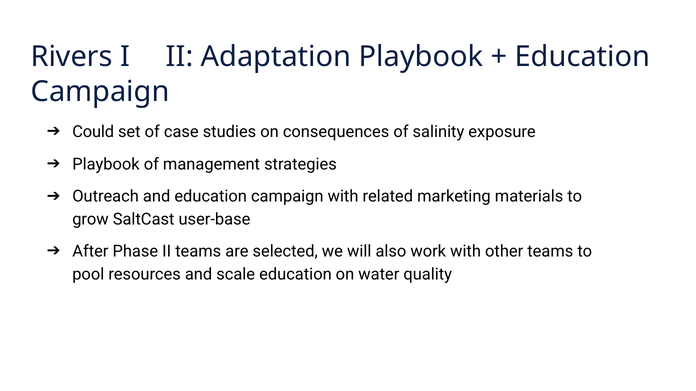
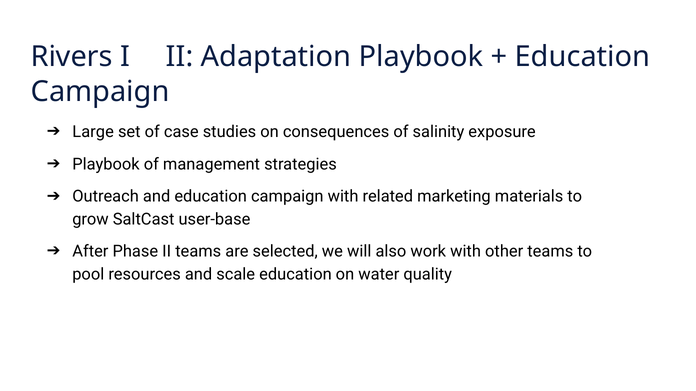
Could: Could -> Large (93, 132)
